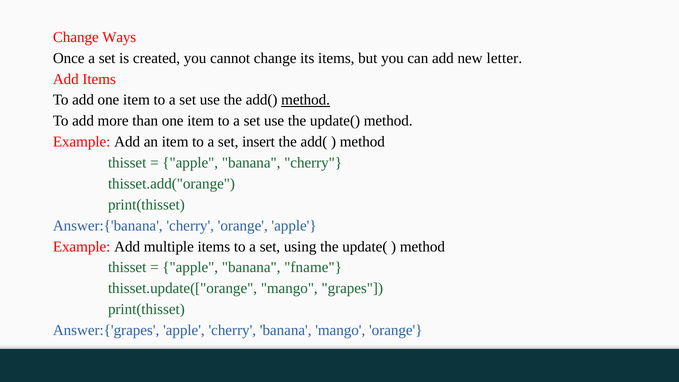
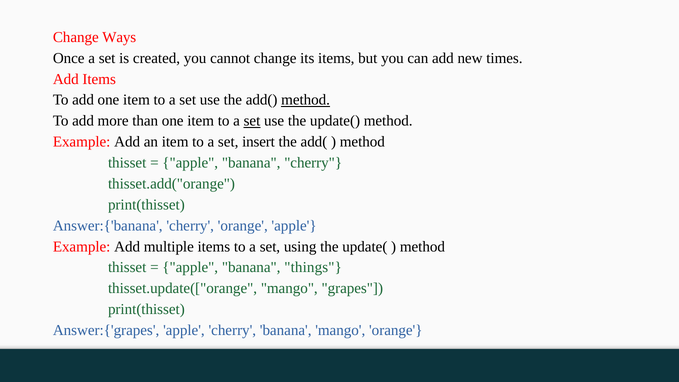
letter: letter -> times (504, 58)
set underline: none -> present (252, 121)
fname: fname -> things (313, 267)
